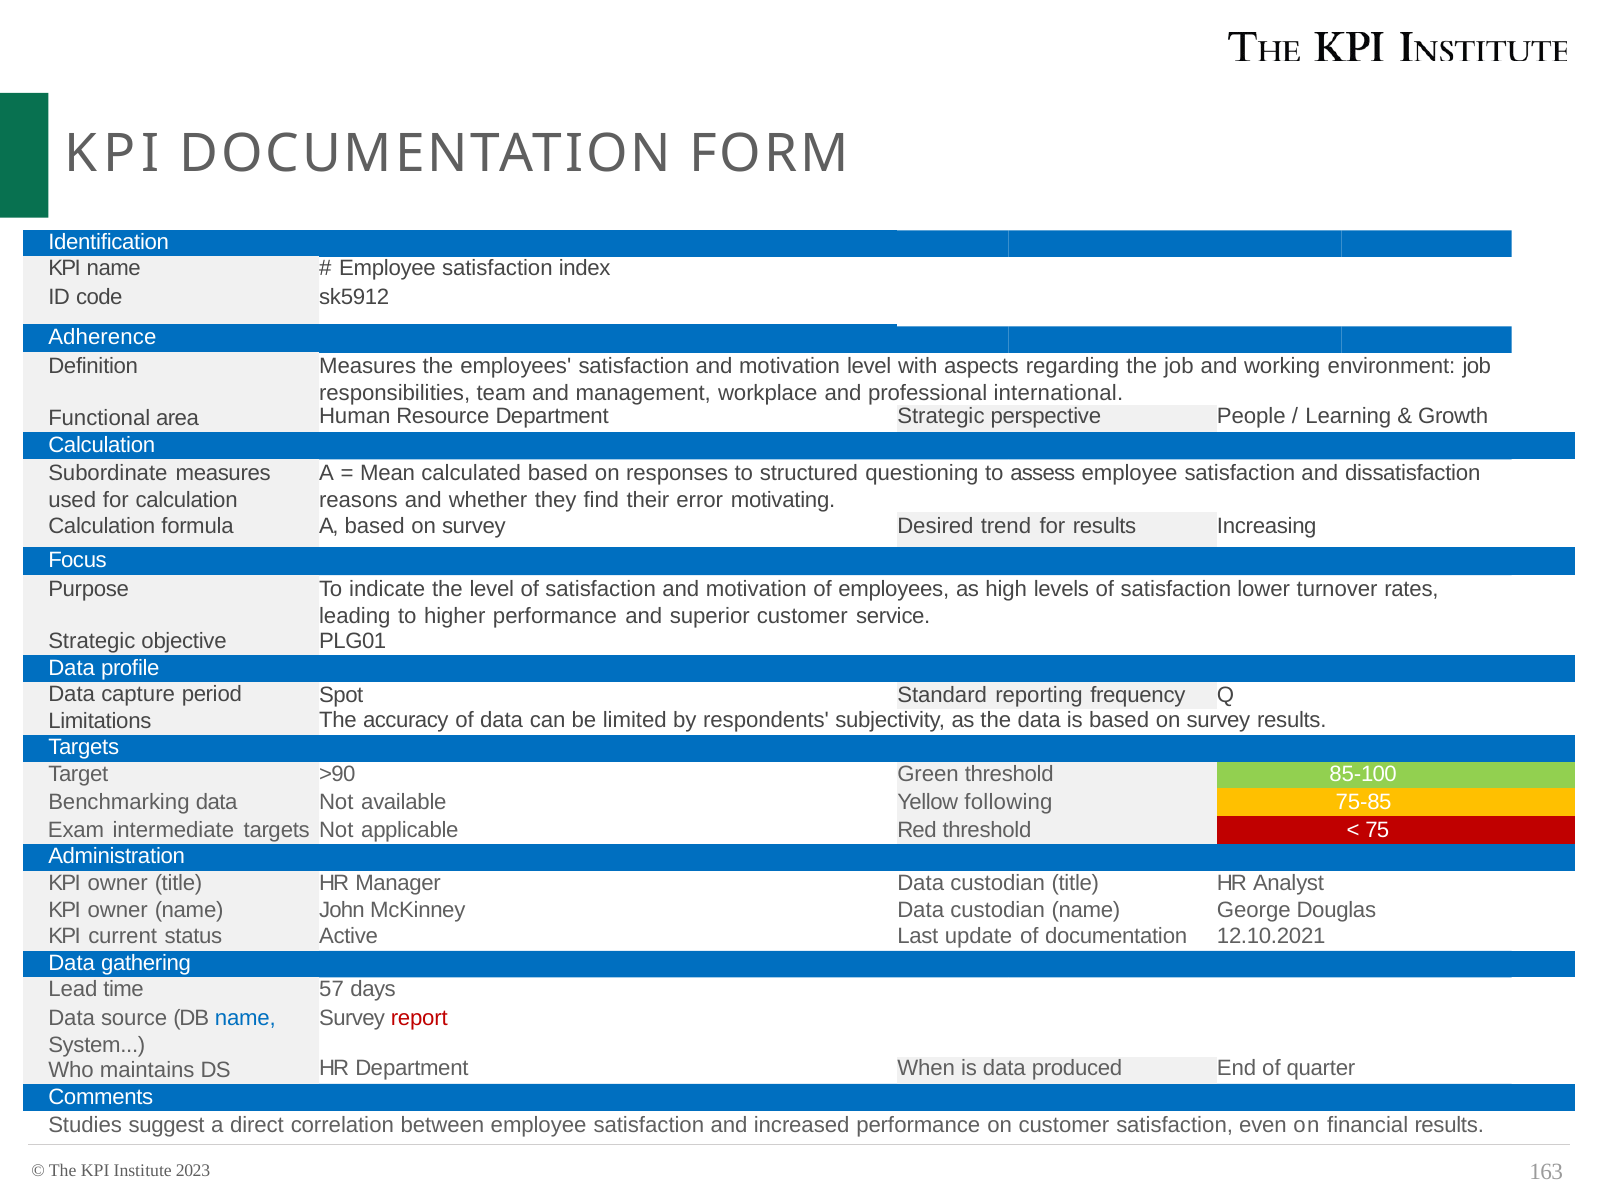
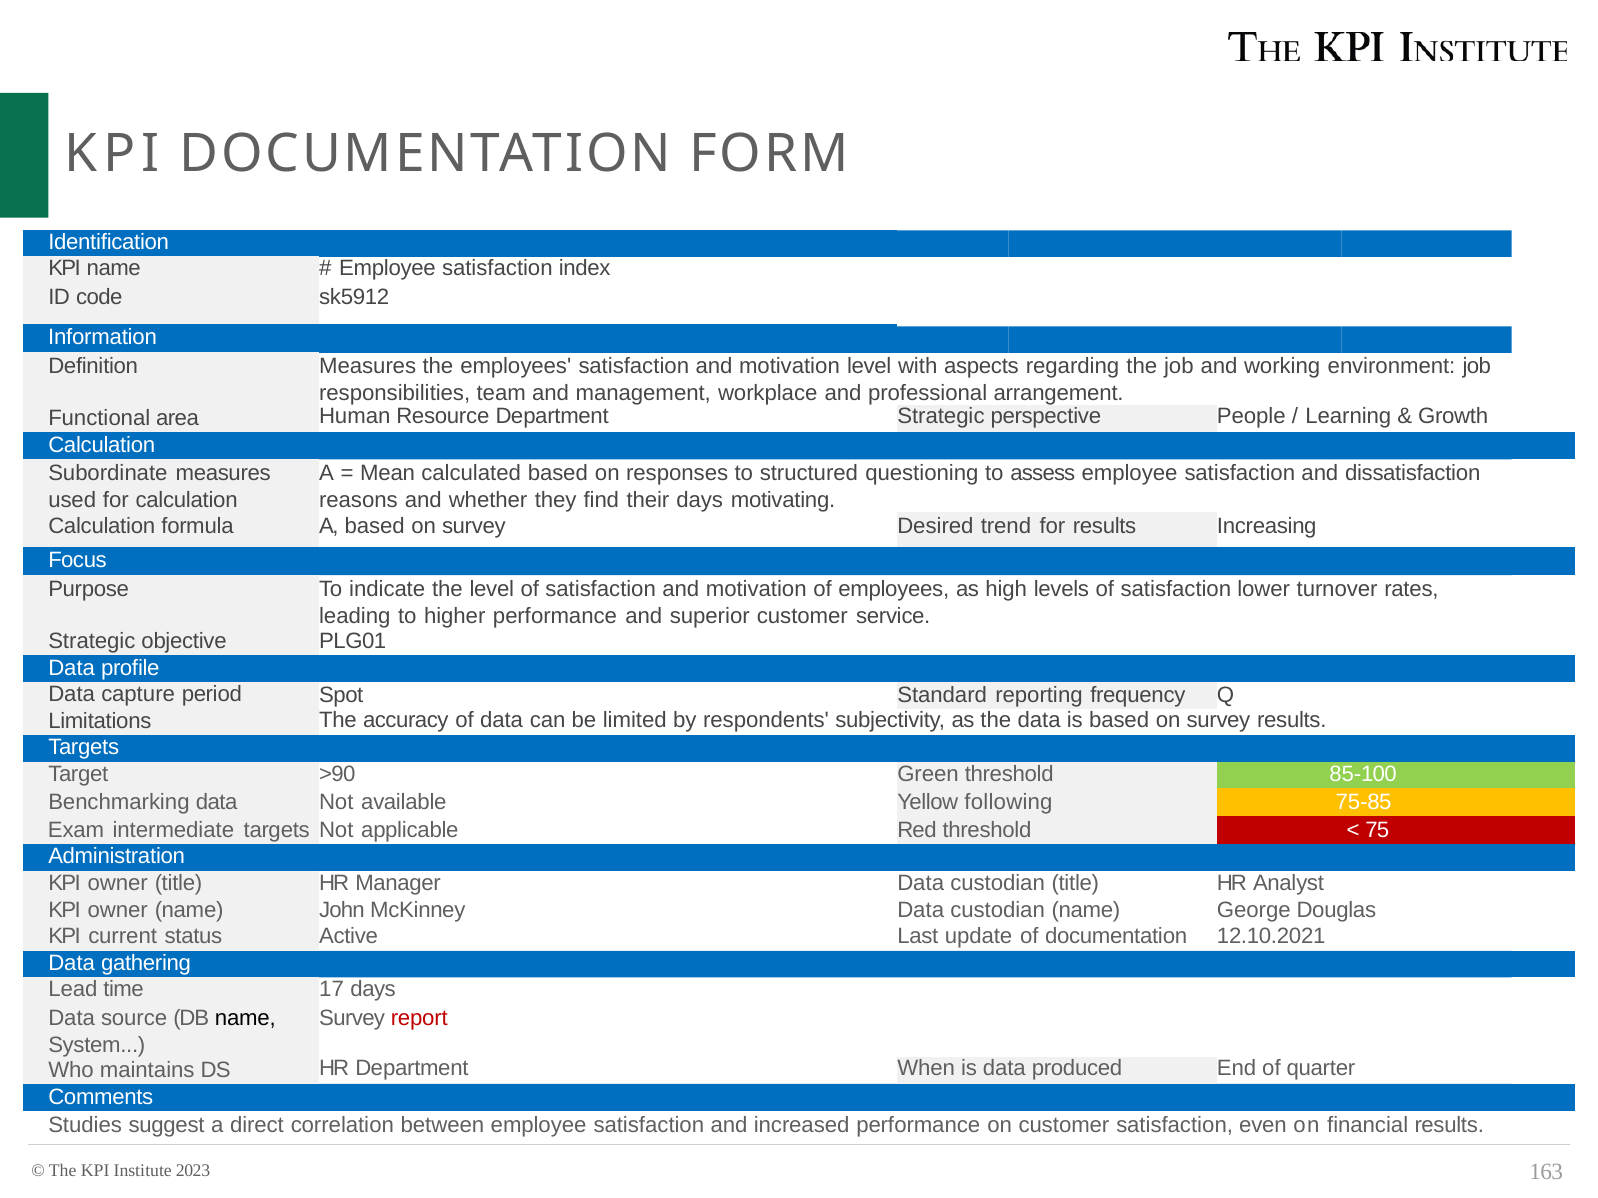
Adherence: Adherence -> Information (103, 338)
international: international -> arrangement (1059, 393)
their error: error -> days (700, 500)
57: 57 -> 17 (332, 990)
name colour: blue -> black (245, 1019)
